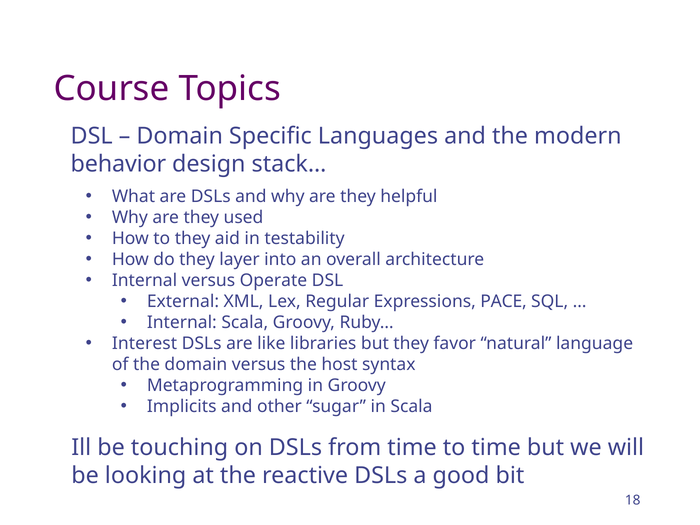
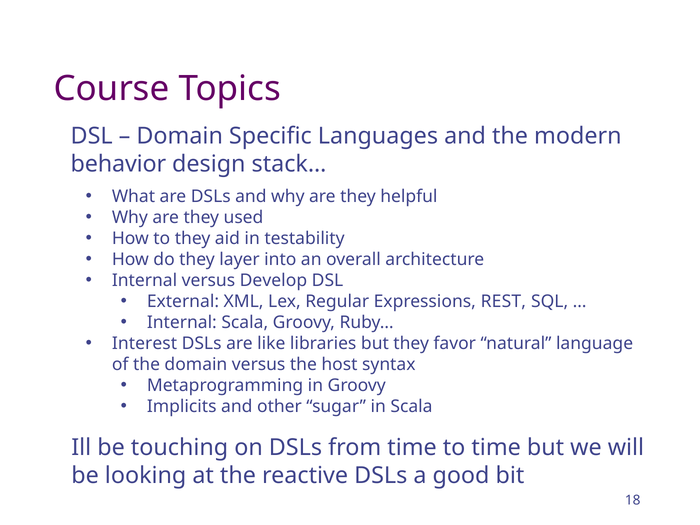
Operate: Operate -> Develop (273, 280)
PACE: PACE -> REST (503, 301)
